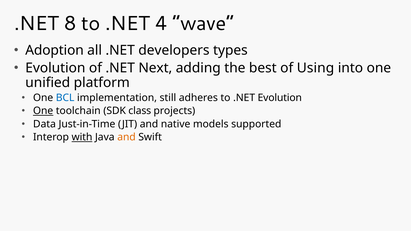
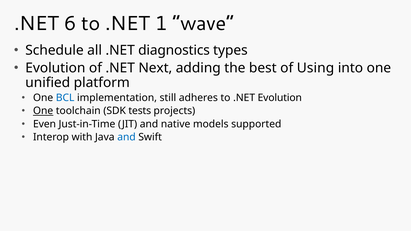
8: 8 -> 6 (70, 24)
4: 4 -> 1 (161, 24)
Adoption: Adoption -> Schedule (54, 50)
developers: developers -> diagnostics (174, 50)
class: class -> tests (140, 111)
Data: Data -> Even (45, 124)
with underline: present -> none (82, 137)
and colour: orange -> blue (126, 137)
